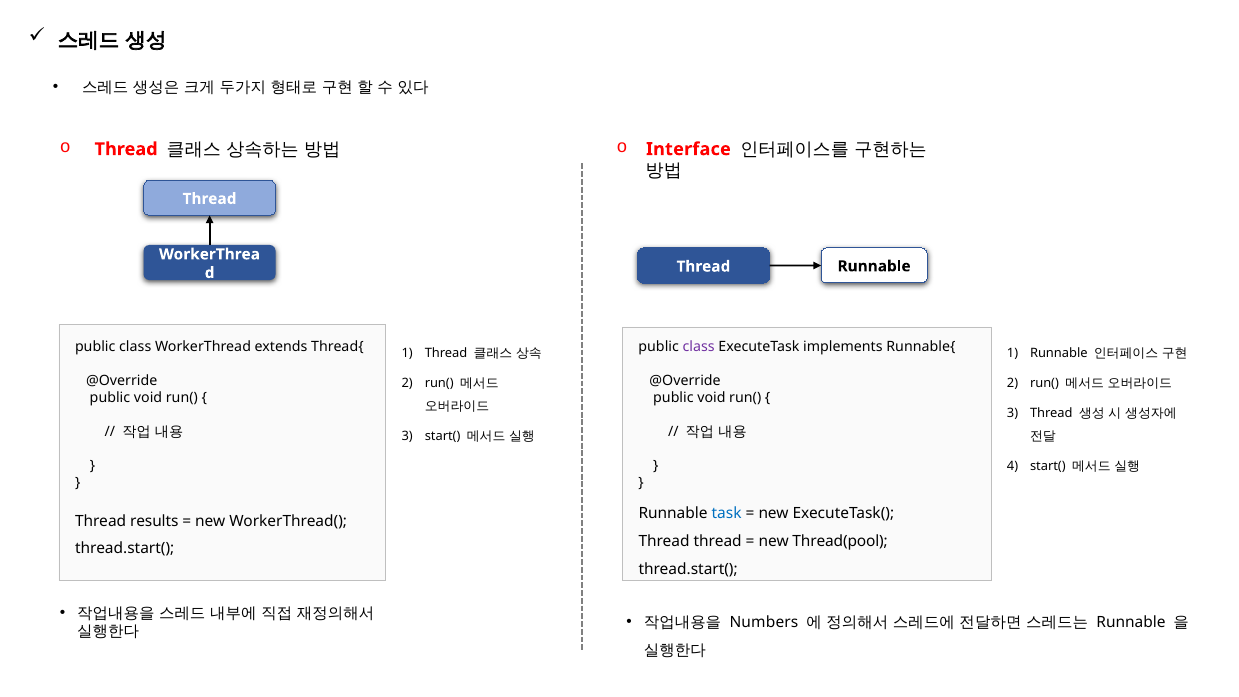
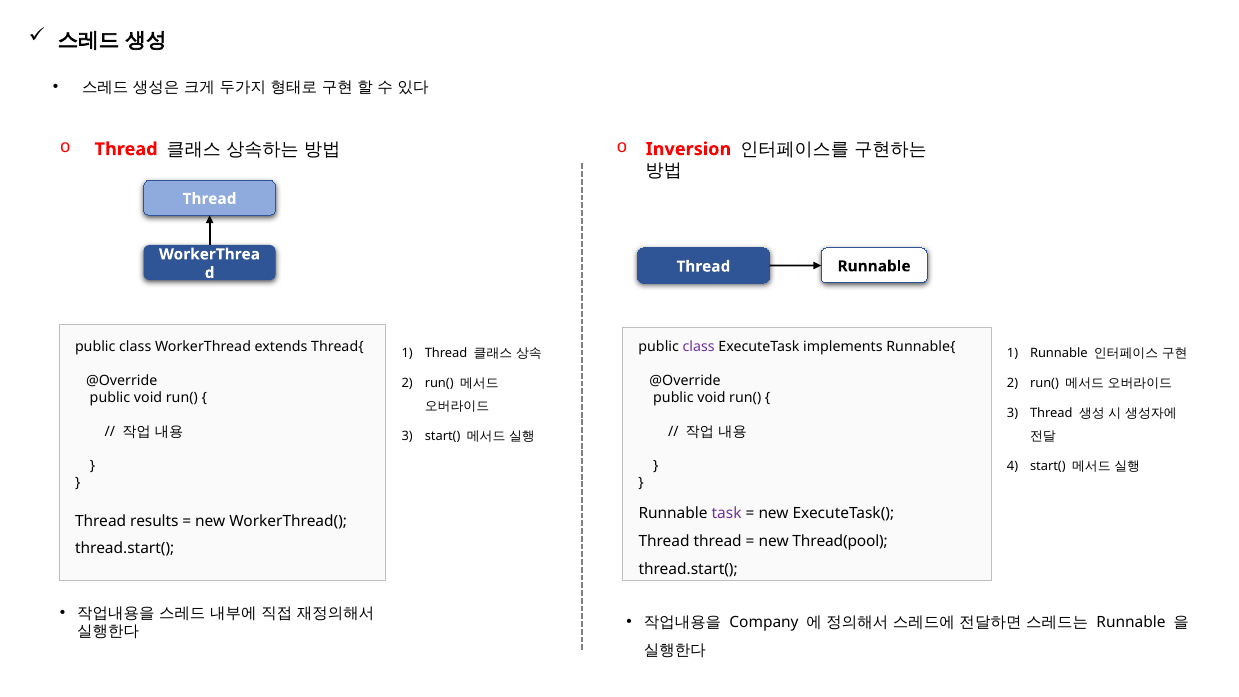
Interface: Interface -> Inversion (688, 149)
task colour: blue -> purple (727, 513)
Numbers: Numbers -> Company (764, 622)
